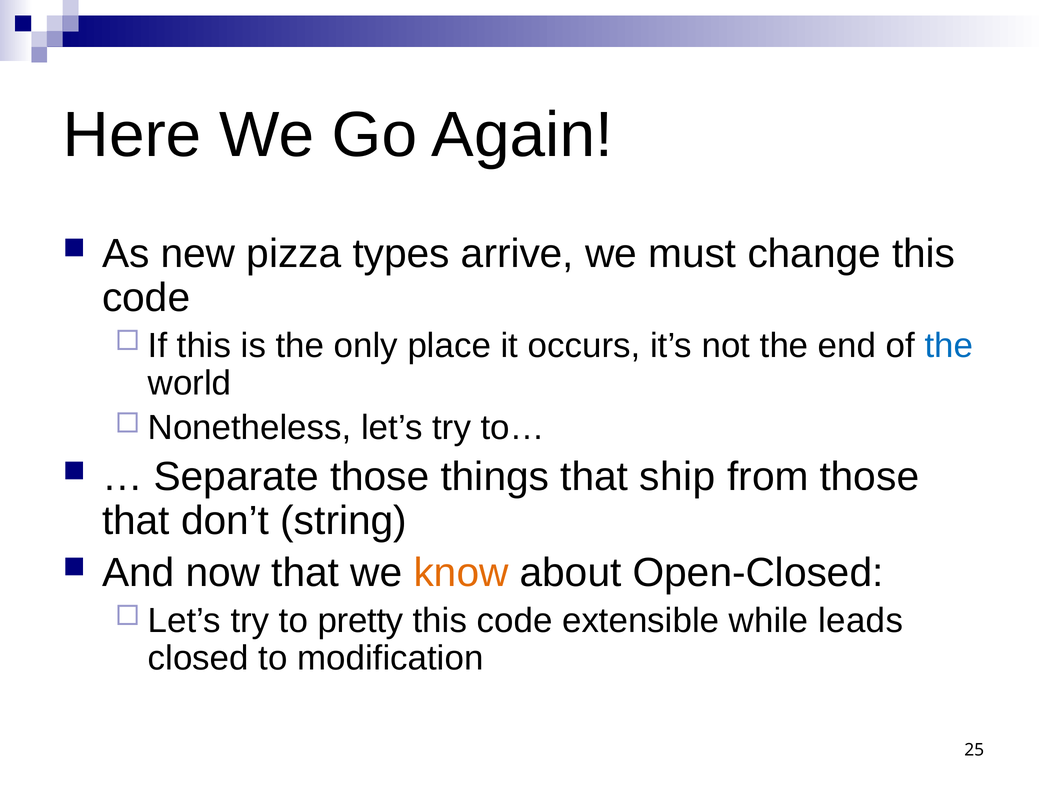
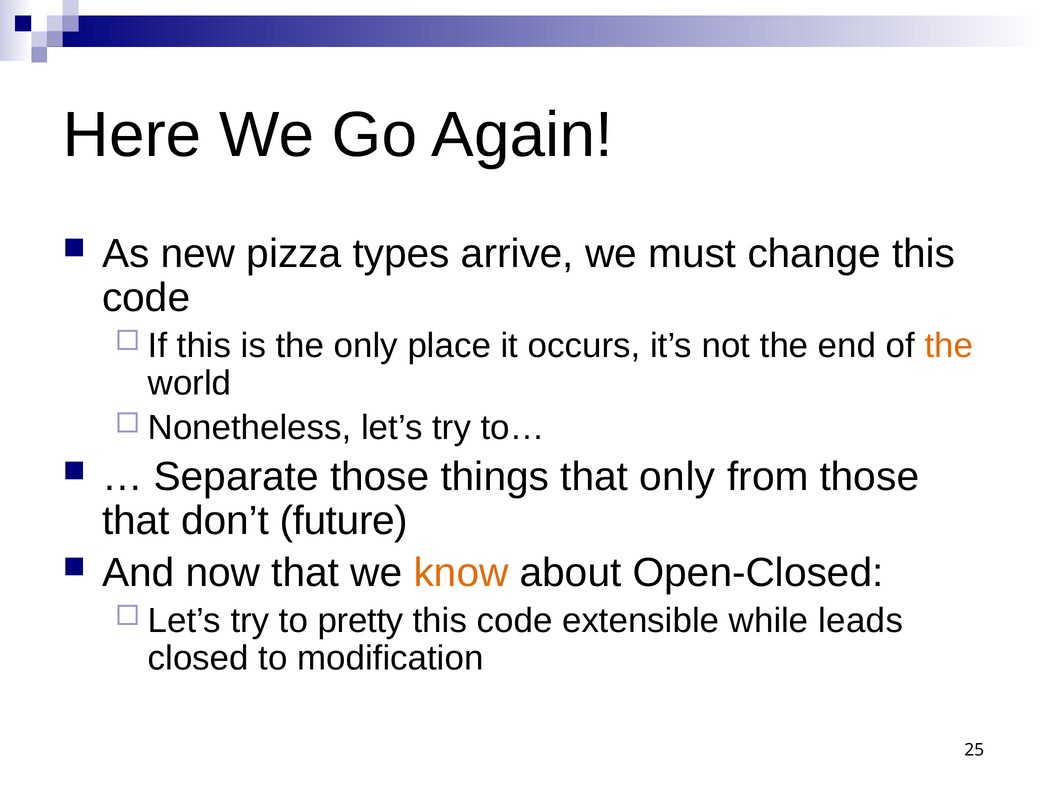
the colour: blue -> orange (949, 346)
that ship: ship -> only (677, 477)
string: string -> future (344, 521)
